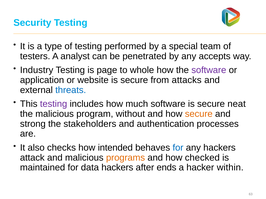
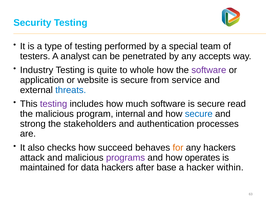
page: page -> quite (107, 70)
attacks: attacks -> service (187, 80)
neat: neat -> read (237, 104)
without: without -> internal (130, 114)
secure colour: orange -> blue (199, 114)
intended: intended -> succeed (115, 148)
for colour: blue -> orange (178, 148)
programs colour: orange -> purple (126, 158)
checked: checked -> operates (202, 158)
ends: ends -> base (167, 168)
